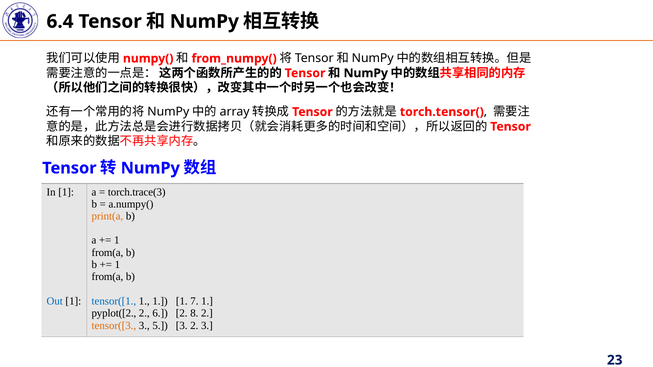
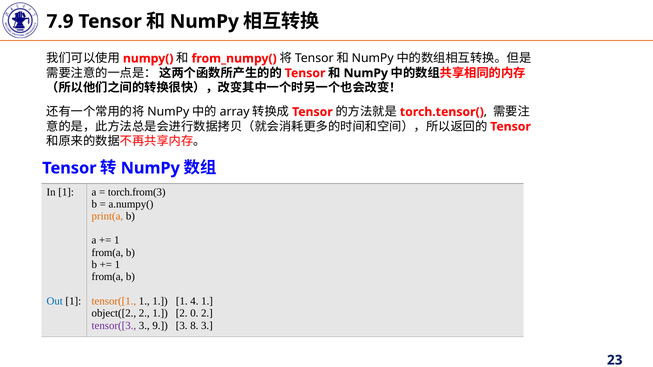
6.4: 6.4 -> 7.9 (60, 21)
torch.trace(3: torch.trace(3 -> torch.from(3 (137, 192)
tensor([1 colour: blue -> orange (114, 302)
7: 7 -> 4 (194, 302)
pyplot([2: pyplot([2 -> object([2 (114, 314)
2 6: 6 -> 1 (160, 314)
8: 8 -> 0 (194, 314)
tensor([3 colour: orange -> purple (114, 326)
5: 5 -> 9 (160, 326)
3 2: 2 -> 8 (194, 326)
